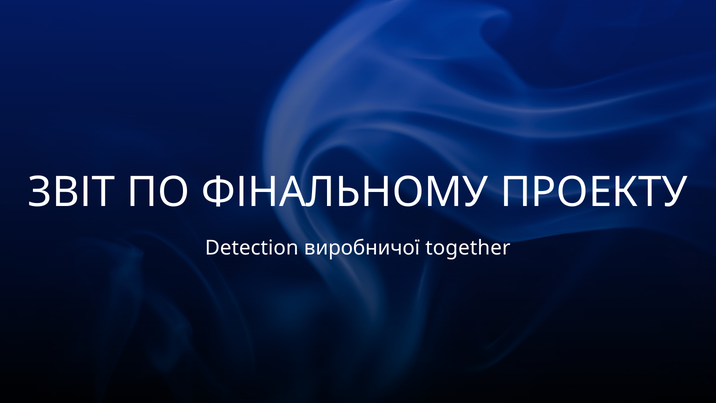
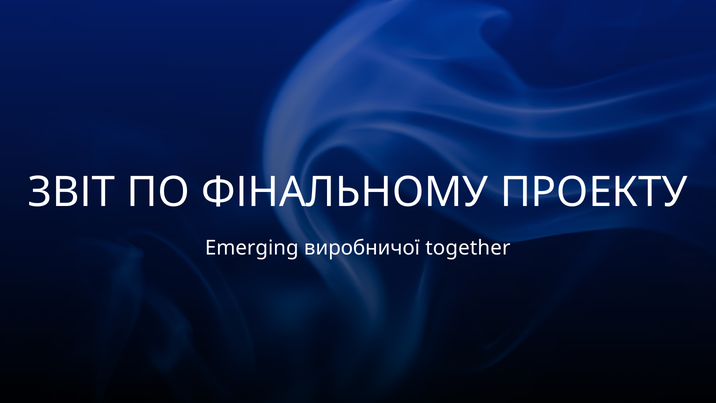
Detection: Detection -> Emerging (252, 248)
